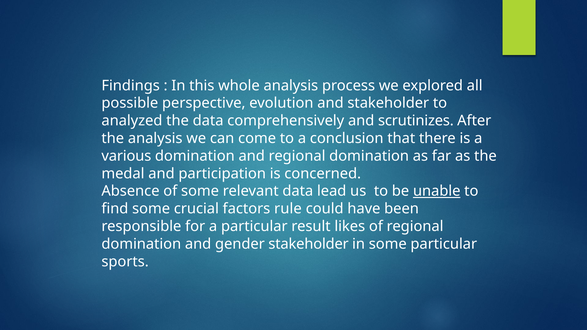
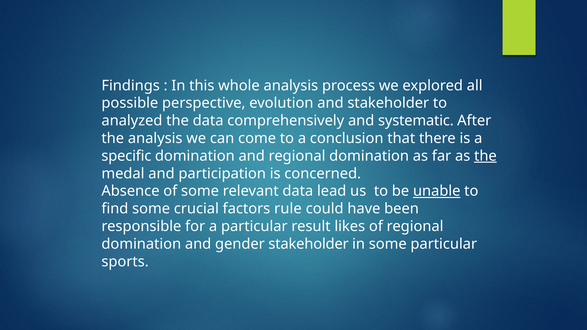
scrutinizes: scrutinizes -> systematic (416, 121)
various: various -> specific (126, 156)
the underline: none -> present (485, 156)
